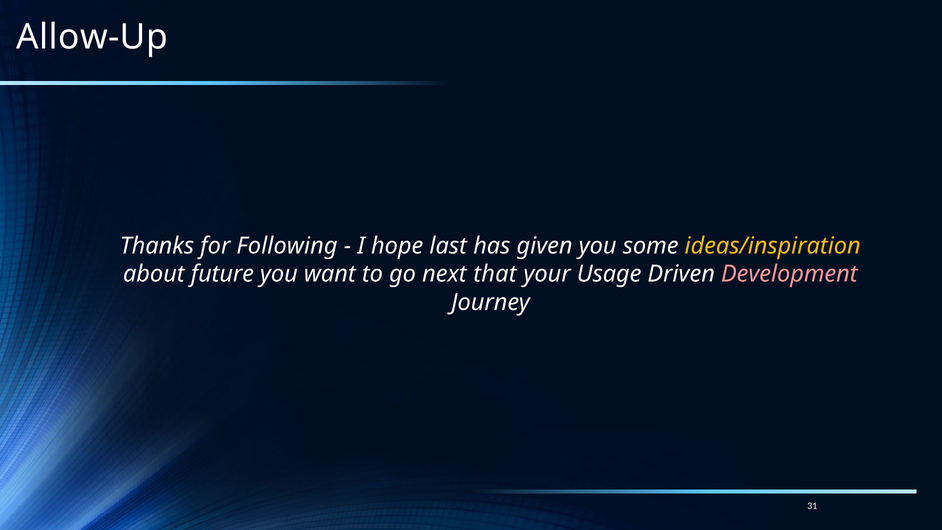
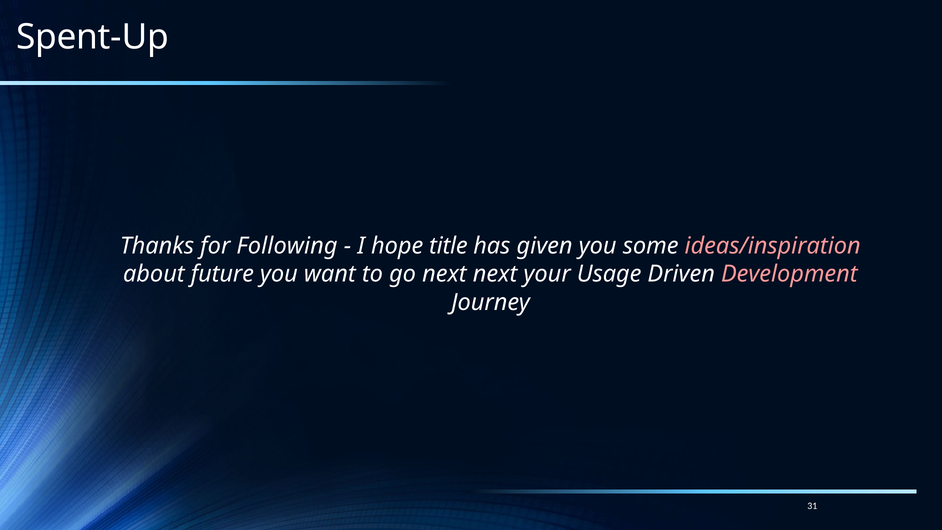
Allow-Up: Allow-Up -> Spent-Up (92, 37)
last: last -> title (448, 246)
ideas/inspiration colour: yellow -> pink (773, 246)
next that: that -> next (495, 274)
